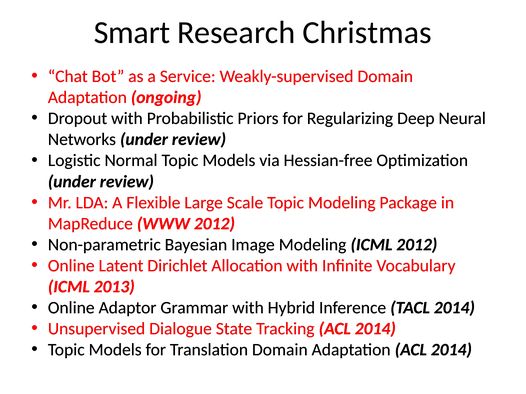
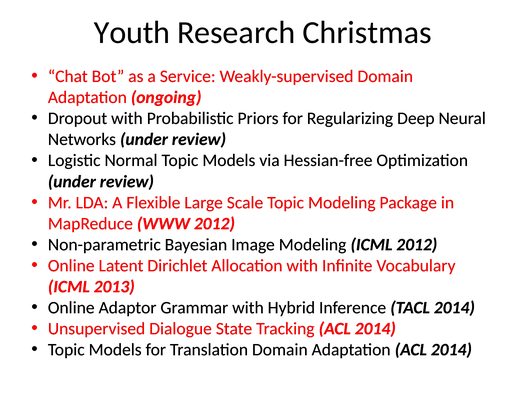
Smart: Smart -> Youth (132, 33)
